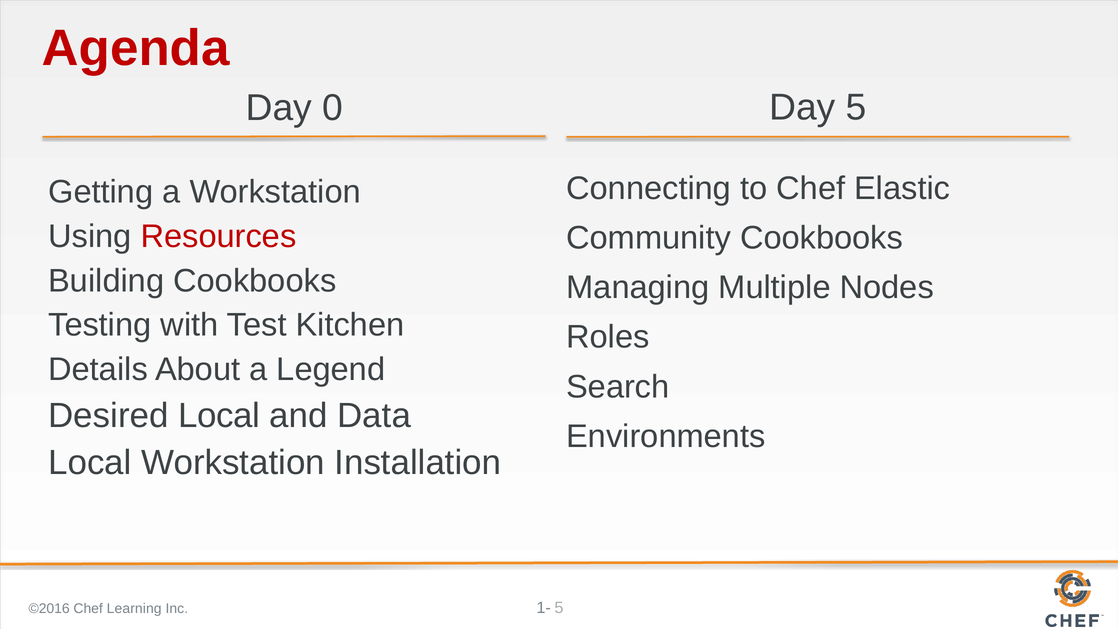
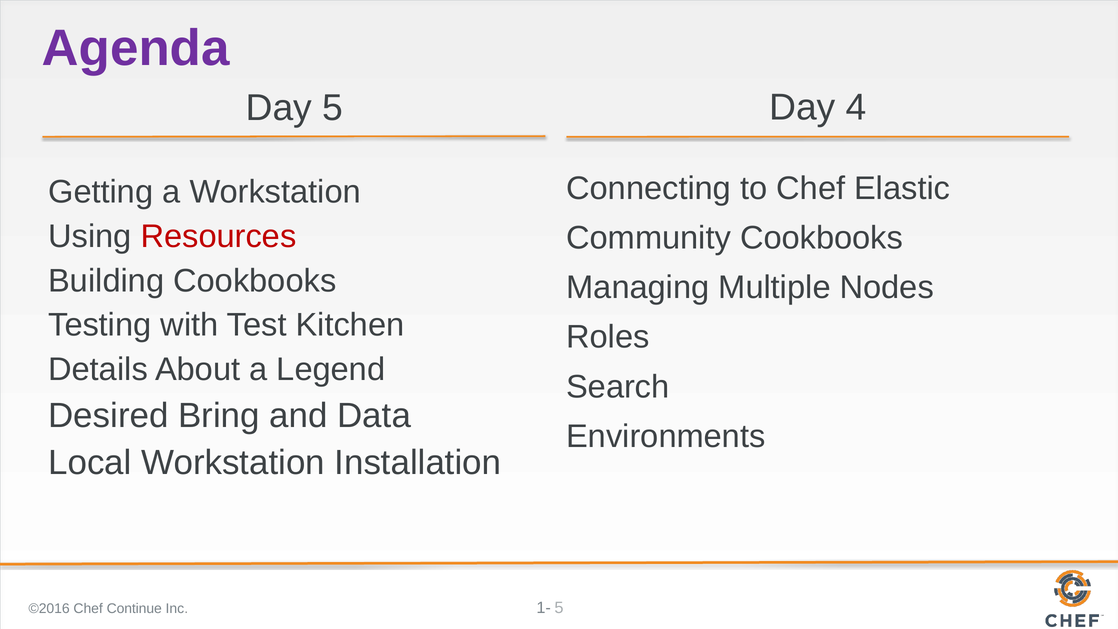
Agenda colour: red -> purple (136, 48)
Day 0: 0 -> 5 (333, 108)
Day 5: 5 -> 4 (856, 107)
Desired Local: Local -> Bring (219, 415)
Learning: Learning -> Continue (134, 608)
